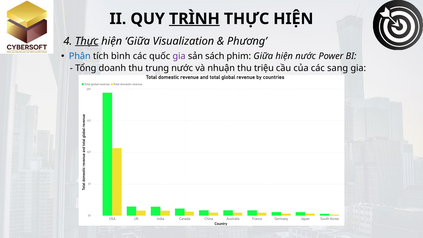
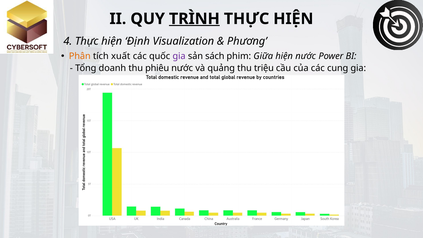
Thực underline: present -> none (87, 41)
hiện Giữa: Giữa -> Định (137, 41)
Phân colour: blue -> orange (80, 56)
bình: bình -> xuất (121, 56)
trung: trung -> phiêu (157, 68)
nhuận: nhuận -> quảng (221, 68)
sang: sang -> cung (338, 68)
